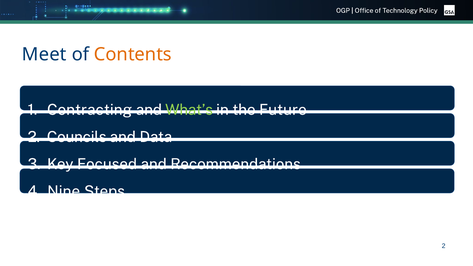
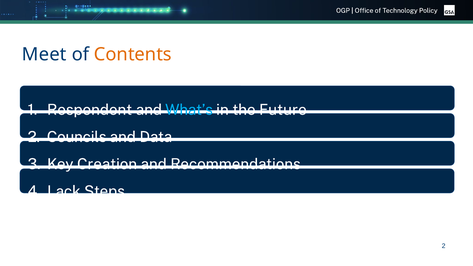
Contracting: Contracting -> Respondent (90, 110)
What’s colour: light green -> light blue (189, 110)
Focused: Focused -> Creation (107, 164)
Nine: Nine -> Lack (64, 191)
